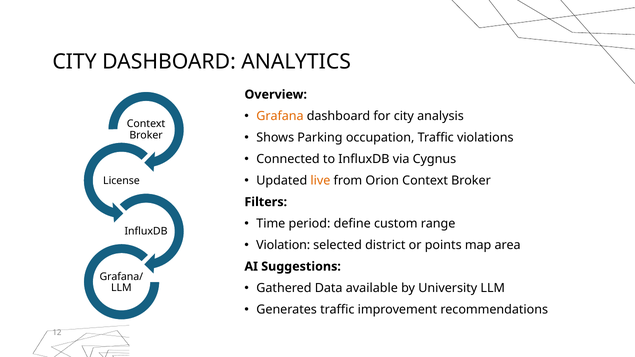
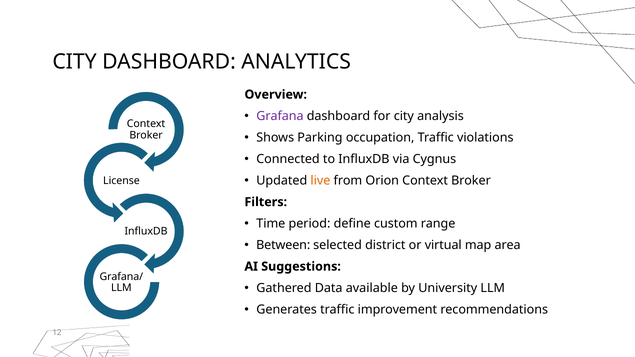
Grafana colour: orange -> purple (280, 116)
Violation: Violation -> Between (283, 245)
points: points -> virtual (443, 245)
